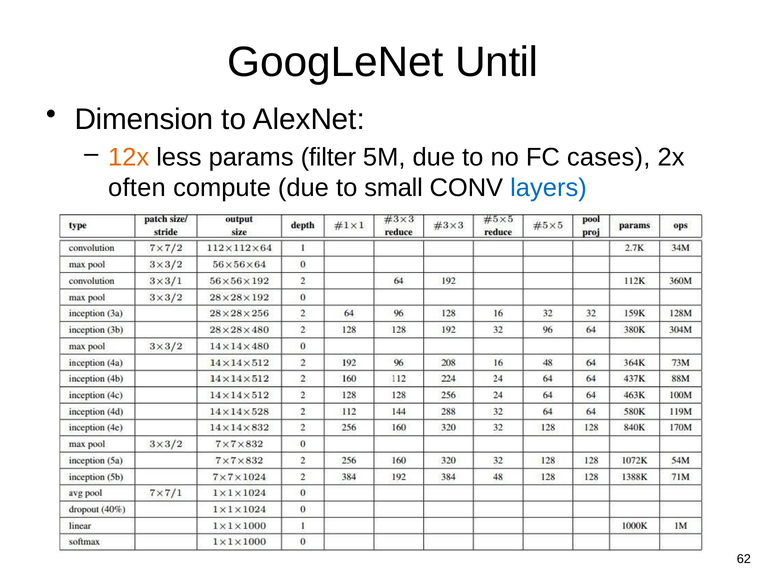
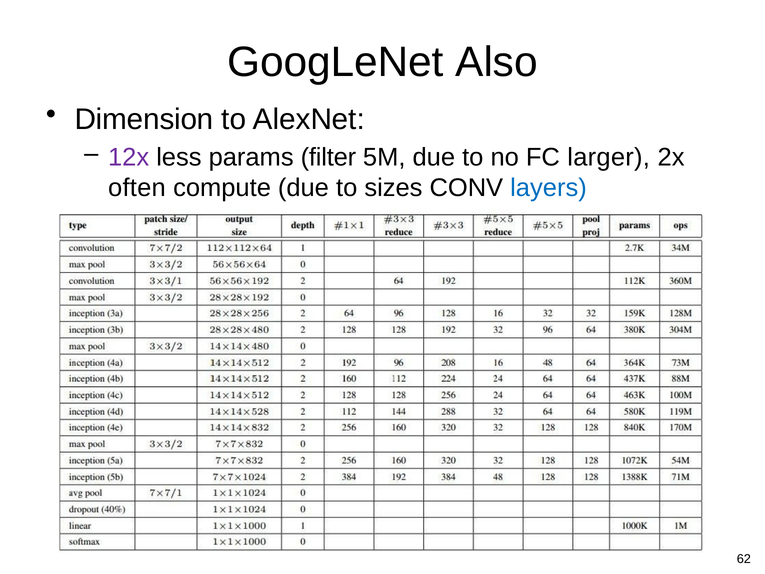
Until: Until -> Also (497, 62)
12x colour: orange -> purple (129, 157)
cases: cases -> larger (609, 157)
small: small -> sizes (393, 188)
